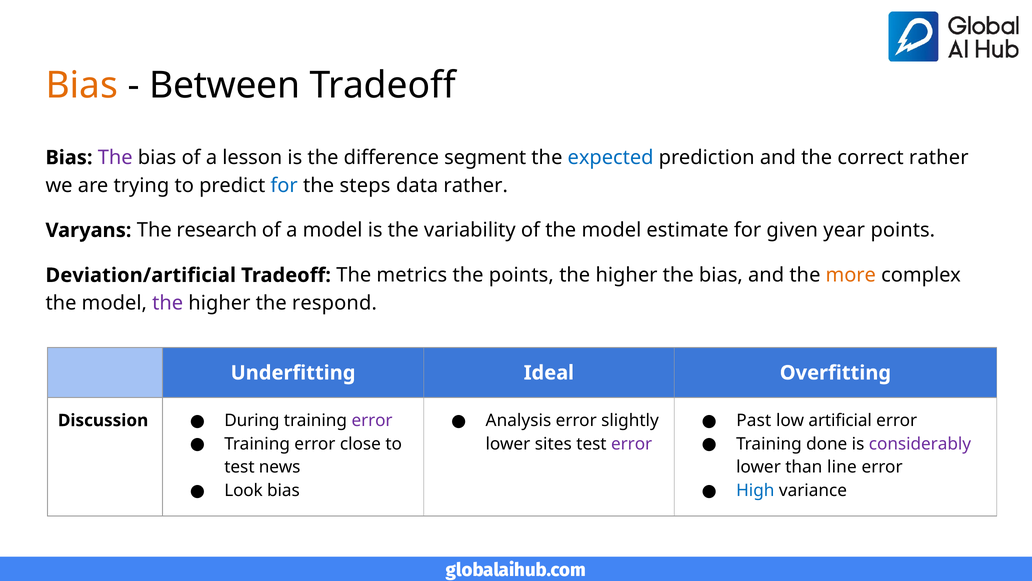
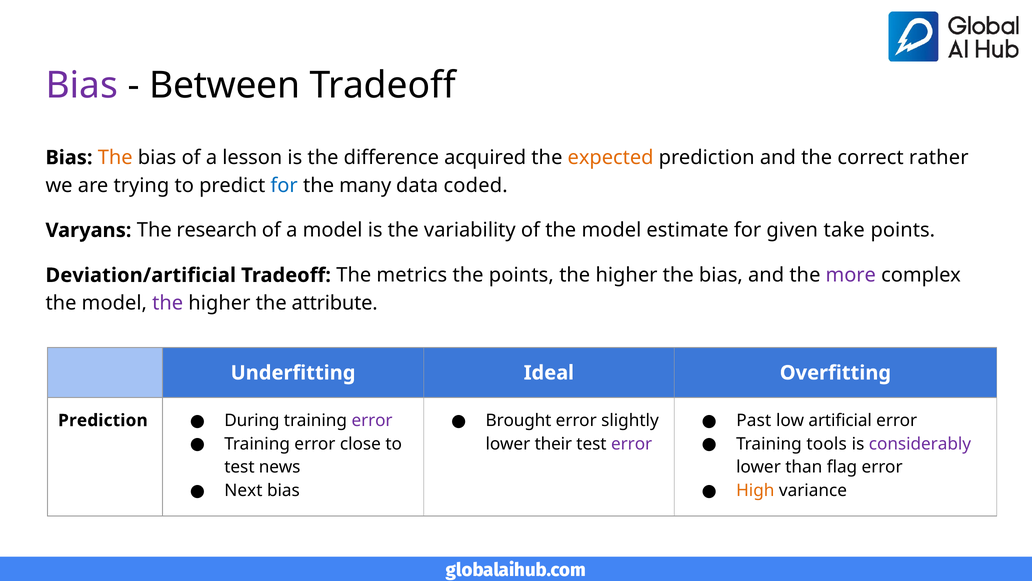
Bias colour: orange -> purple (82, 86)
The colour: purple -> orange (115, 157)
segment: segment -> acquired (485, 157)
expected colour: blue -> orange (611, 157)
steps: steps -> many (365, 185)
data rather: rather -> coded (476, 185)
year: year -> take (844, 230)
more colour: orange -> purple (851, 275)
respond: respond -> attribute (335, 303)
Analysis: Analysis -> Brought (519, 420)
Discussion: Discussion -> Prediction (103, 420)
done: done -> tools (827, 444)
sites: sites -> their (553, 444)
line: line -> flag (842, 467)
Look: Look -> Next (243, 490)
High colour: blue -> orange (755, 490)
